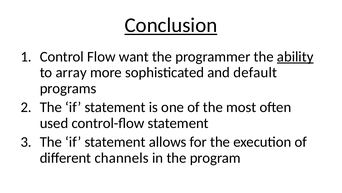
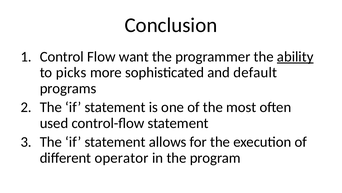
Conclusion underline: present -> none (171, 25)
array: array -> picks (71, 72)
channels: channels -> operator (122, 157)
